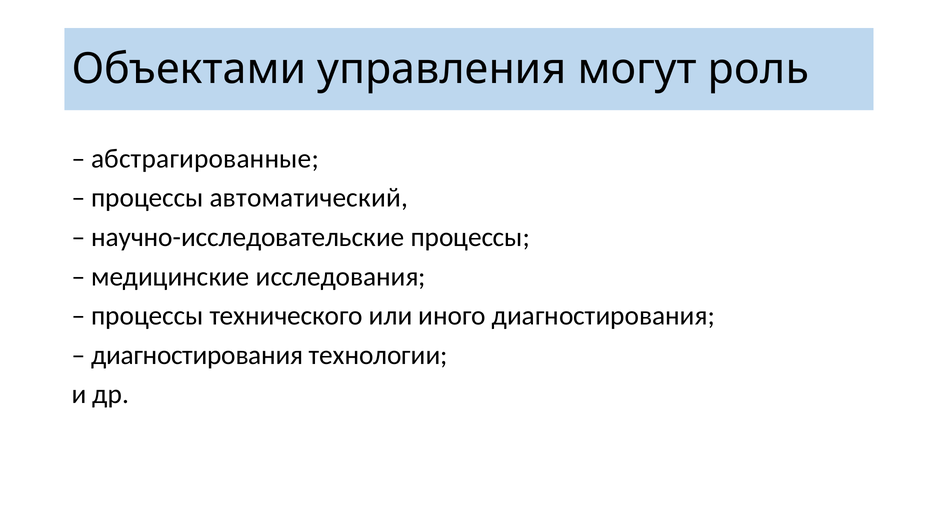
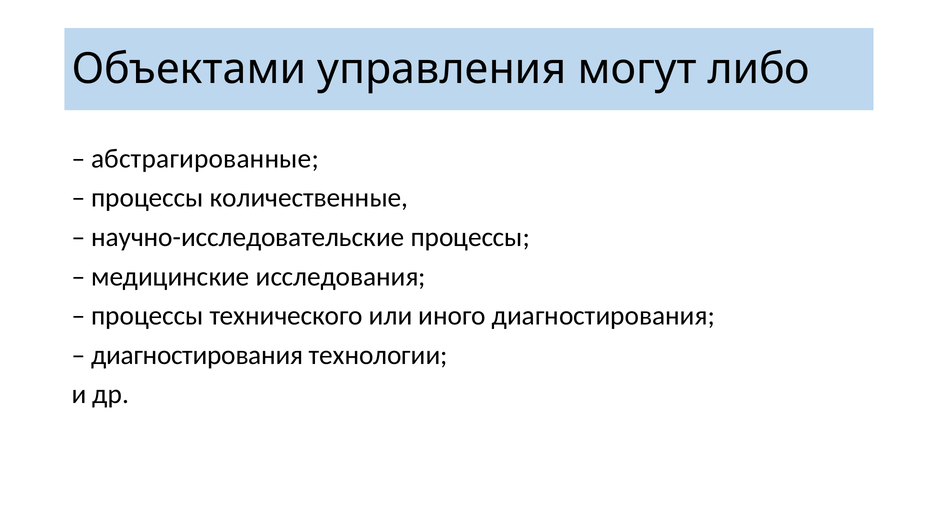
роль: роль -> либо (759, 69)
автоматический: автоматический -> количественные (309, 198)
